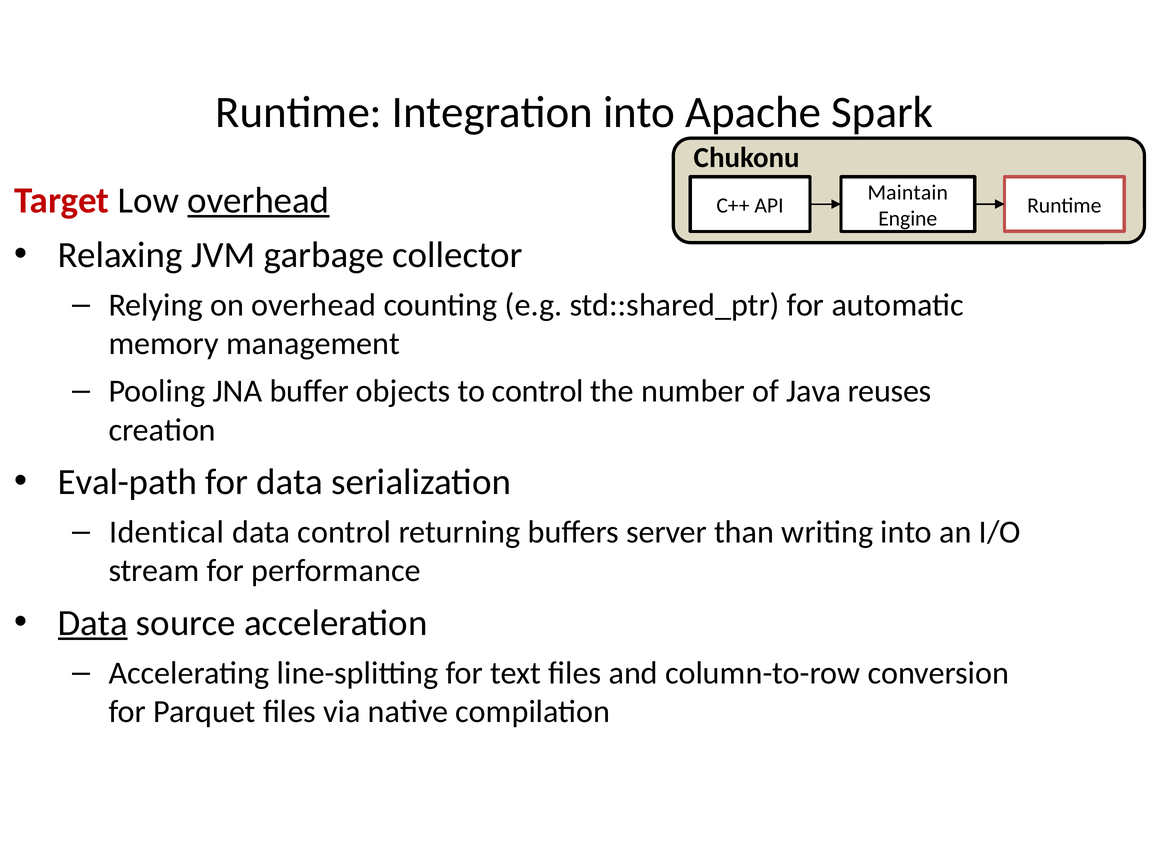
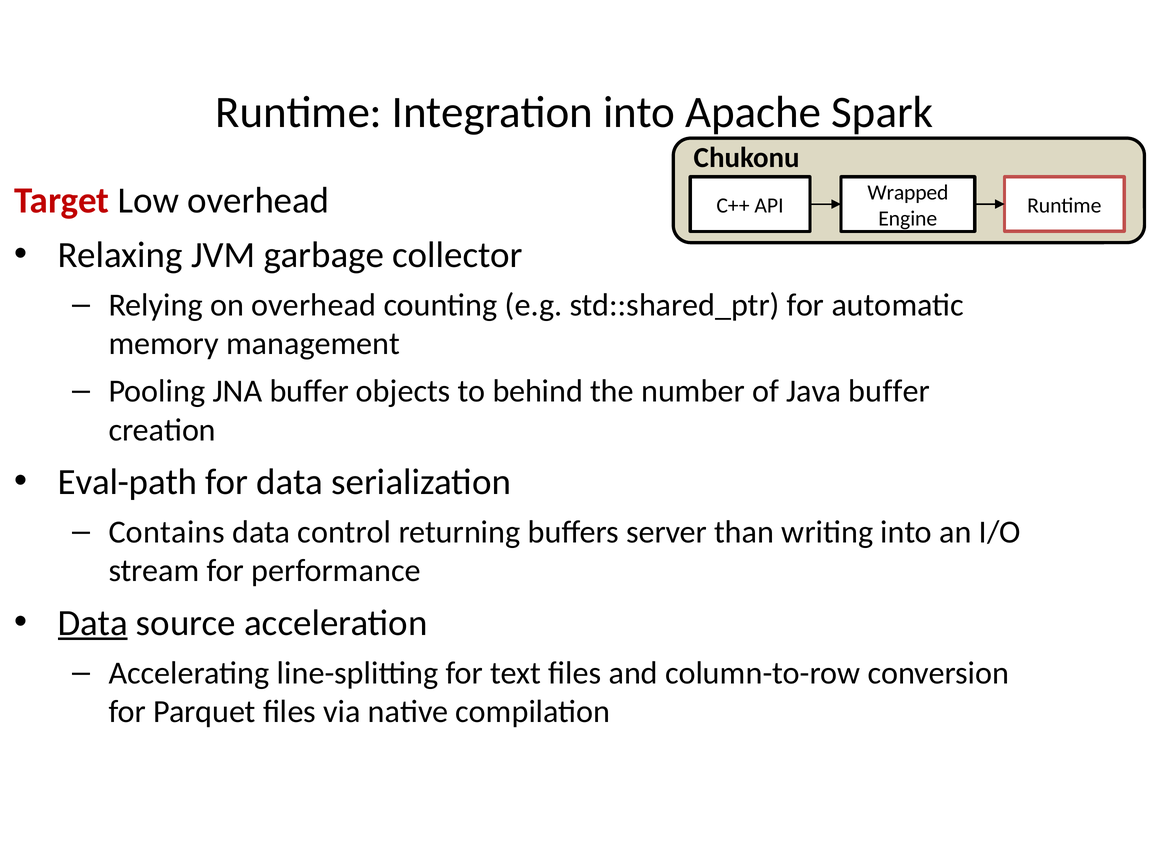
Maintain: Maintain -> Wrapped (908, 193)
overhead underline: present -> none (258, 200)
to control: control -> behind (538, 392)
Java reuses: reuses -> buffer (889, 392)
Identical: Identical -> Contains (167, 532)
